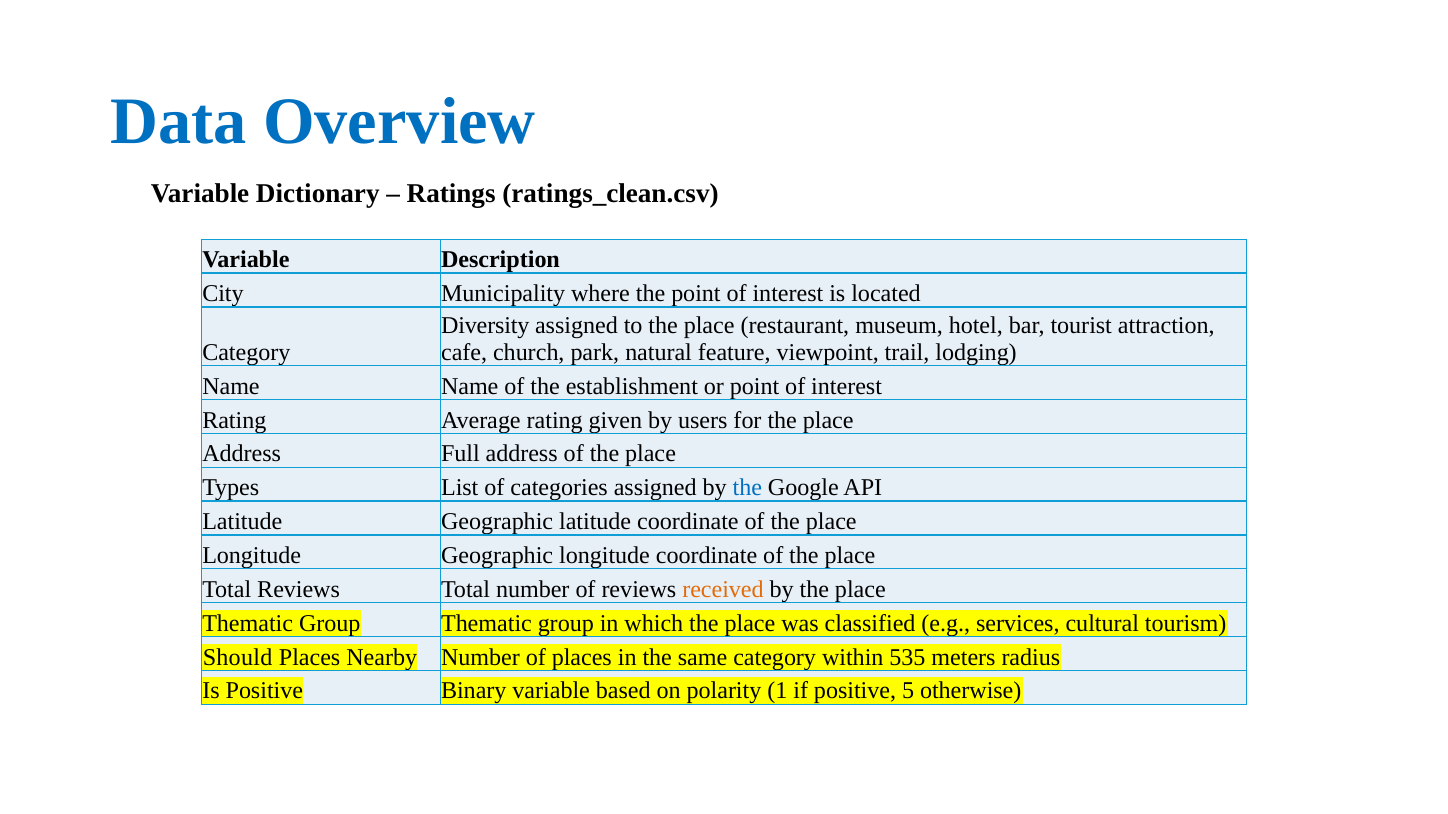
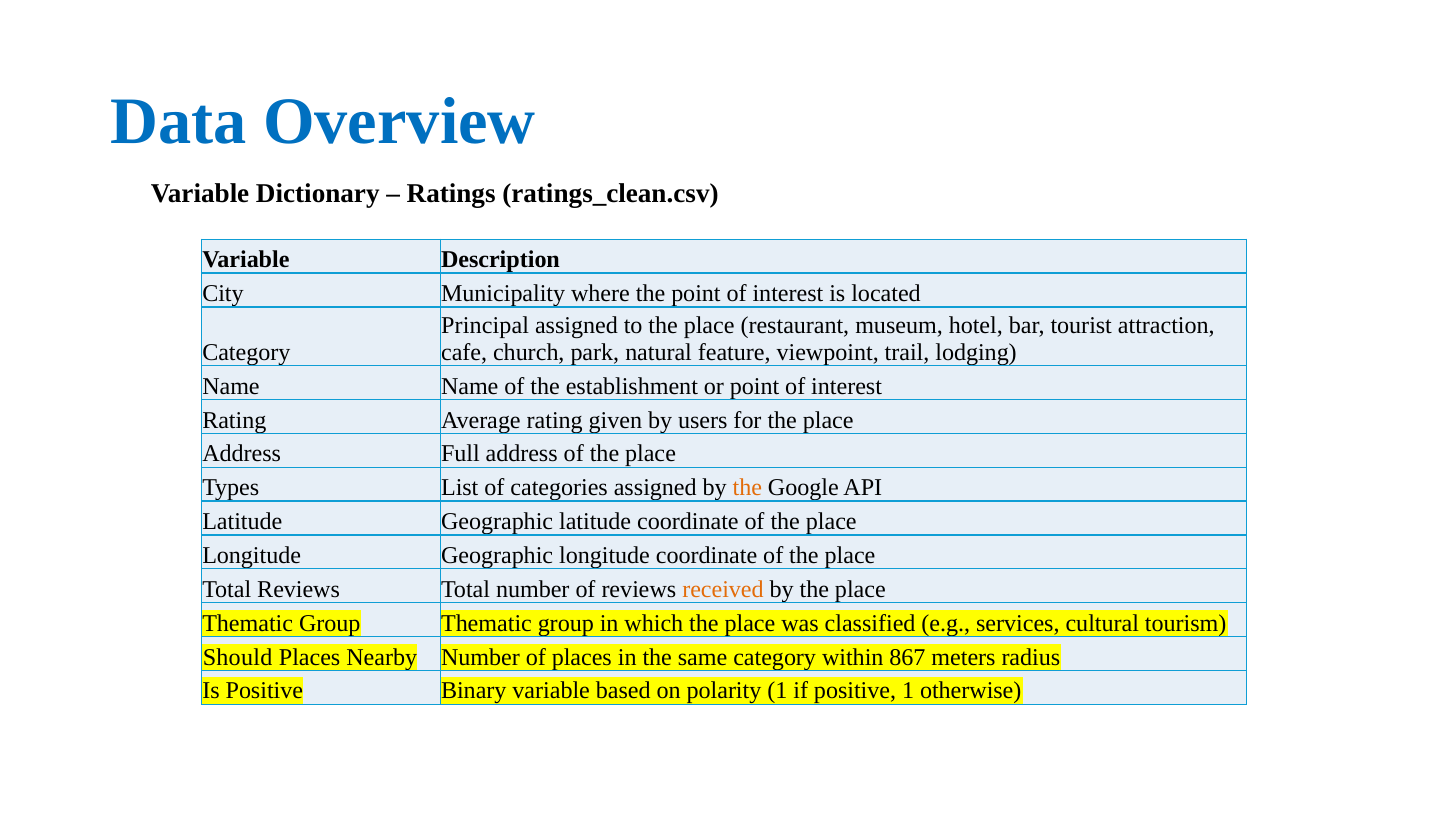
Diversity: Diversity -> Principal (485, 326)
the colour: blue -> orange (747, 488)
535: 535 -> 867 (907, 657)
positive 5: 5 -> 1 (908, 691)
